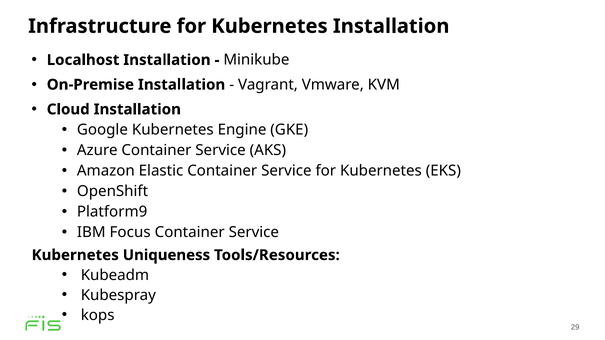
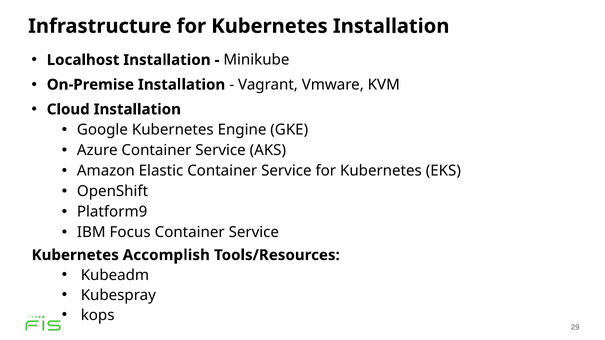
Uniqueness: Uniqueness -> Accomplish (166, 255)
